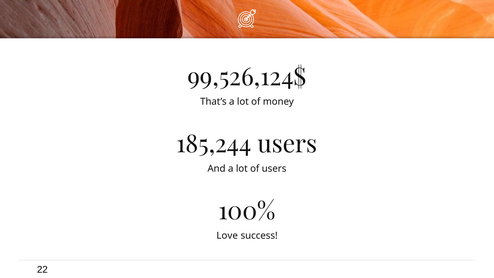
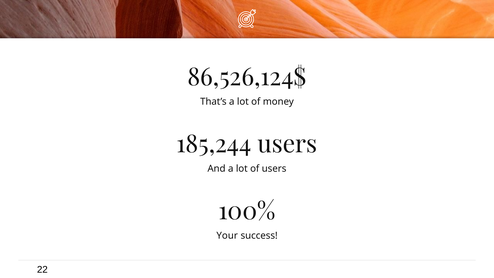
99,526,124$: 99,526,124$ -> 86,526,124$ (247, 77)
Love: Love -> Your (227, 235)
